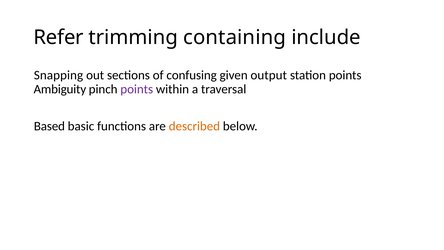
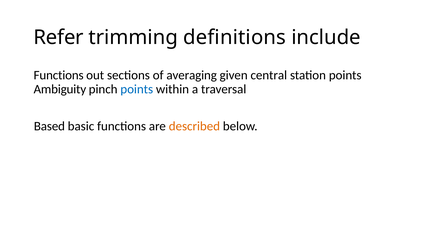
containing: containing -> definitions (235, 37)
Snapping: Snapping -> Functions (59, 75)
confusing: confusing -> averaging (192, 75)
output: output -> central (269, 75)
points colour: purple -> blue (137, 89)
